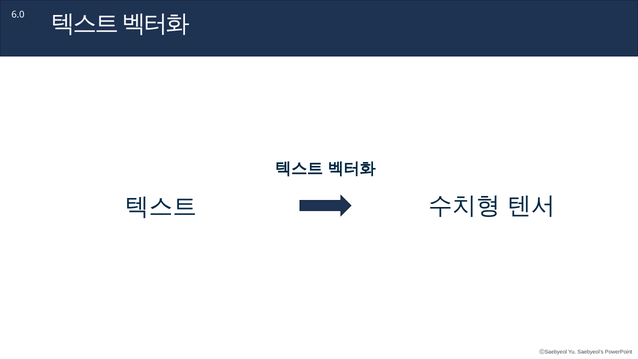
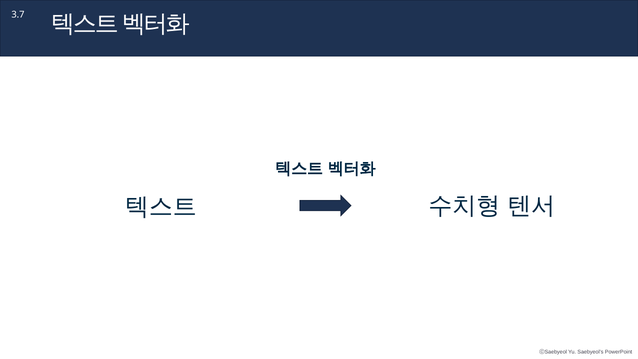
6.0: 6.0 -> 3.7 (18, 15)
